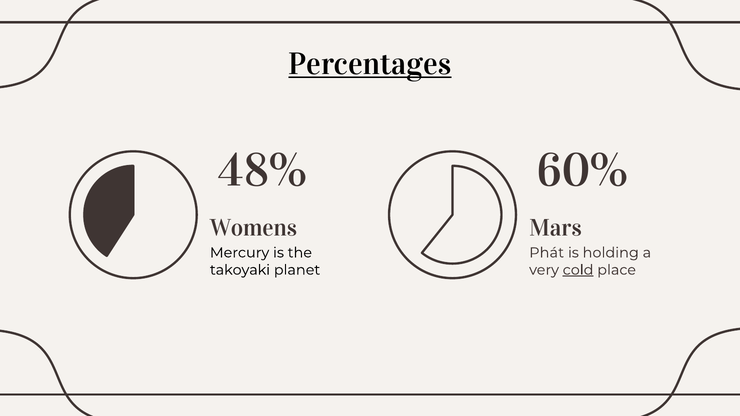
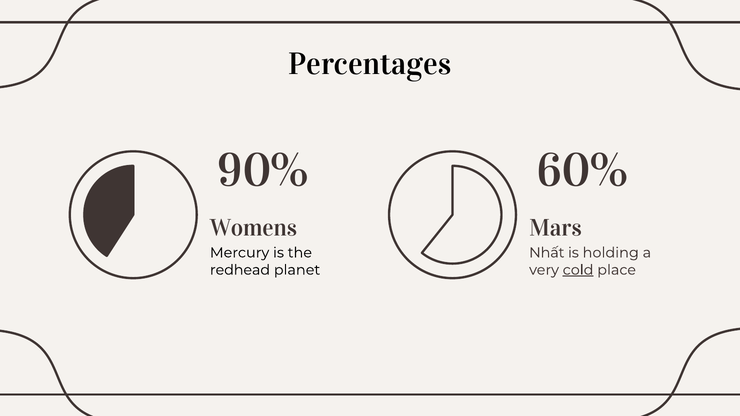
Percentages underline: present -> none (370, 64)
48%: 48% -> 90% (263, 171)
Phát: Phát -> Nhất (547, 253)
takoyaki: takoyaki -> redhead (240, 270)
